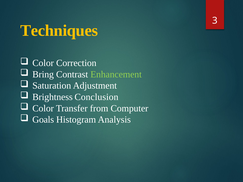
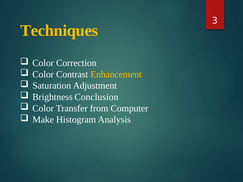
Bring: Bring -> Color (43, 74)
Enhancement colour: light green -> yellow (116, 74)
Goals: Goals -> Make (43, 120)
